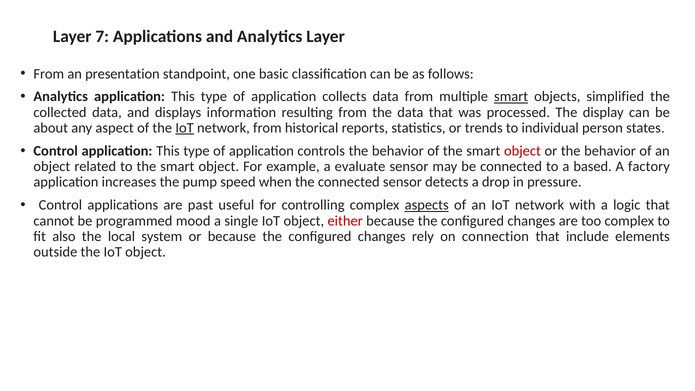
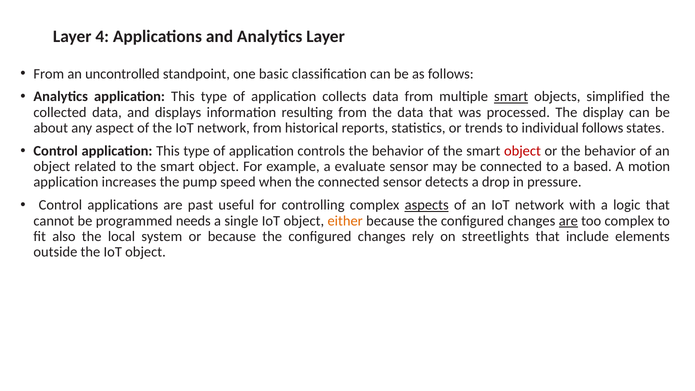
7: 7 -> 4 (102, 36)
presentation: presentation -> uncontrolled (122, 74)
IoT underline: present -> none (185, 128)
individual person: person -> follows (603, 128)
factory: factory -> motion (649, 166)
mood: mood -> needs (193, 221)
either colour: red -> orange (345, 221)
are underline: none -> present (568, 221)
connection: connection -> streetlights (495, 236)
